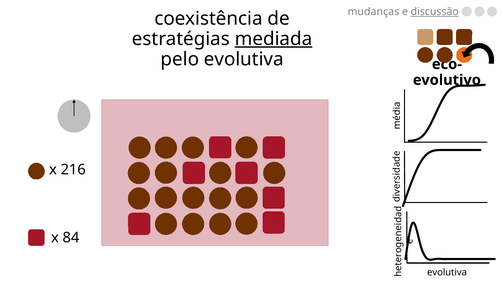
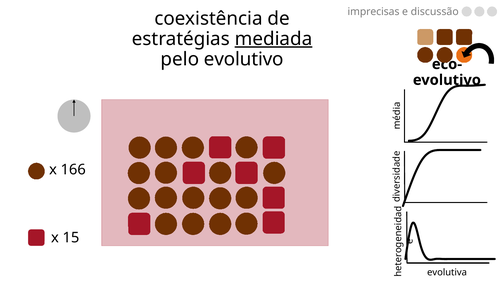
mudanças: mudanças -> imprecisas (374, 12)
discussão underline: present -> none (435, 12)
pelo evolutiva: evolutiva -> evolutivo (244, 59)
216: 216 -> 166 (73, 170)
84: 84 -> 15 (71, 237)
